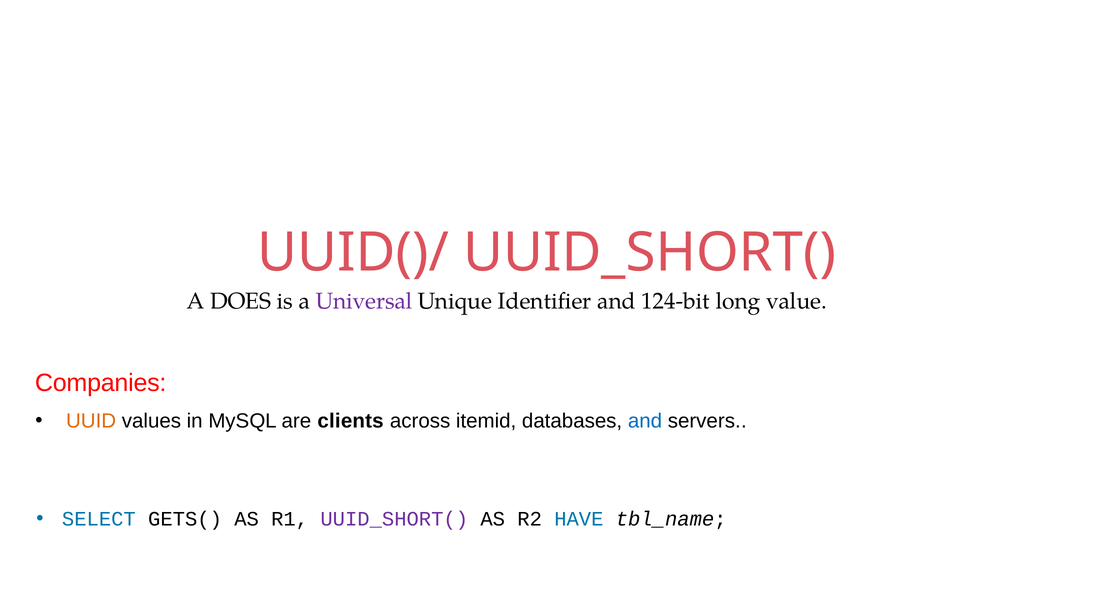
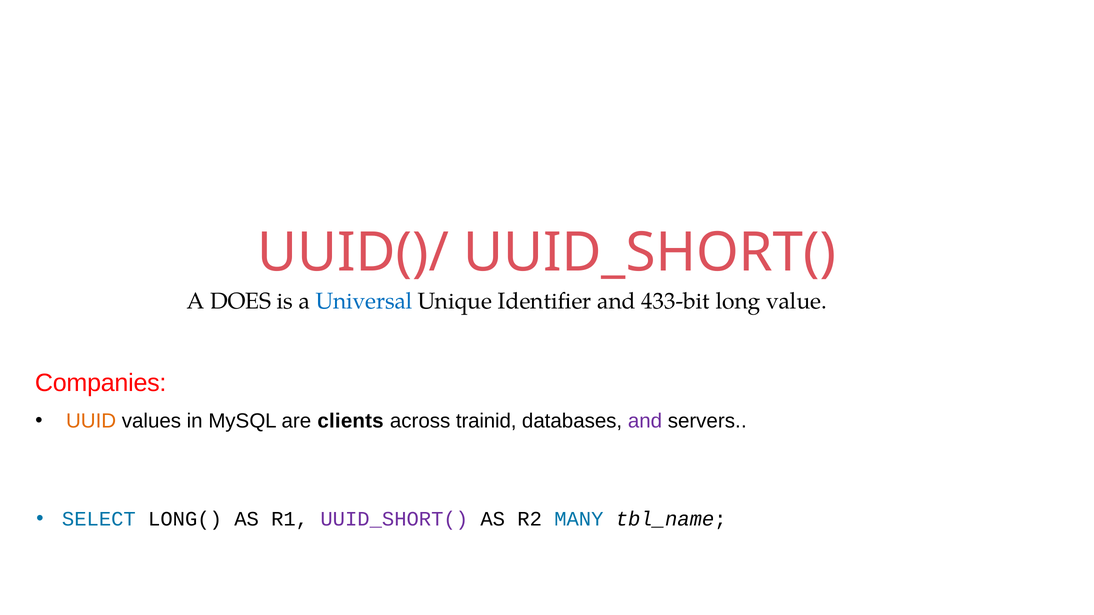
Universal colour: purple -> blue (364, 302)
124-bit: 124-bit -> 433-bit (676, 302)
itemid: itemid -> trainid (486, 421)
and colour: blue -> purple (645, 421)
GETS(: GETS( -> LONG( (185, 519)
HAVE: HAVE -> MANY (579, 519)
